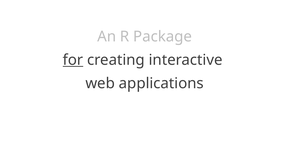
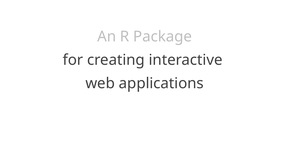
for underline: present -> none (73, 60)
